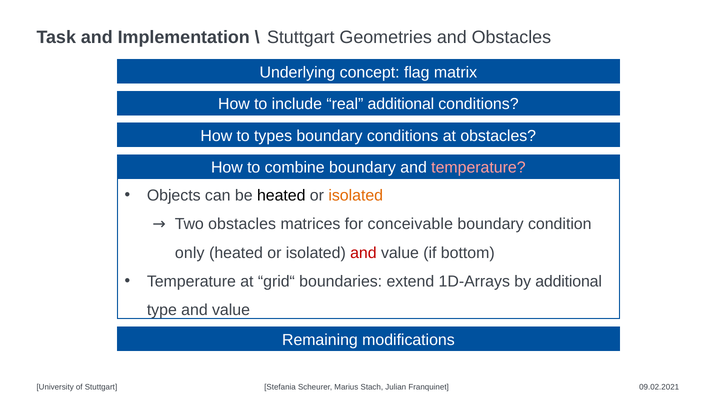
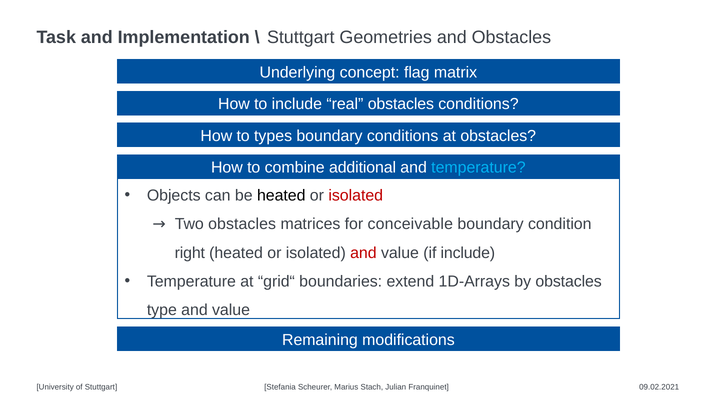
real additional: additional -> obstacles (401, 104)
combine boundary: boundary -> additional (363, 168)
temperature colour: pink -> light blue (478, 168)
isolated colour: orange -> red (356, 195)
only: only -> right (190, 253)
if bottom: bottom -> include (468, 253)
by additional: additional -> obstacles (569, 281)
